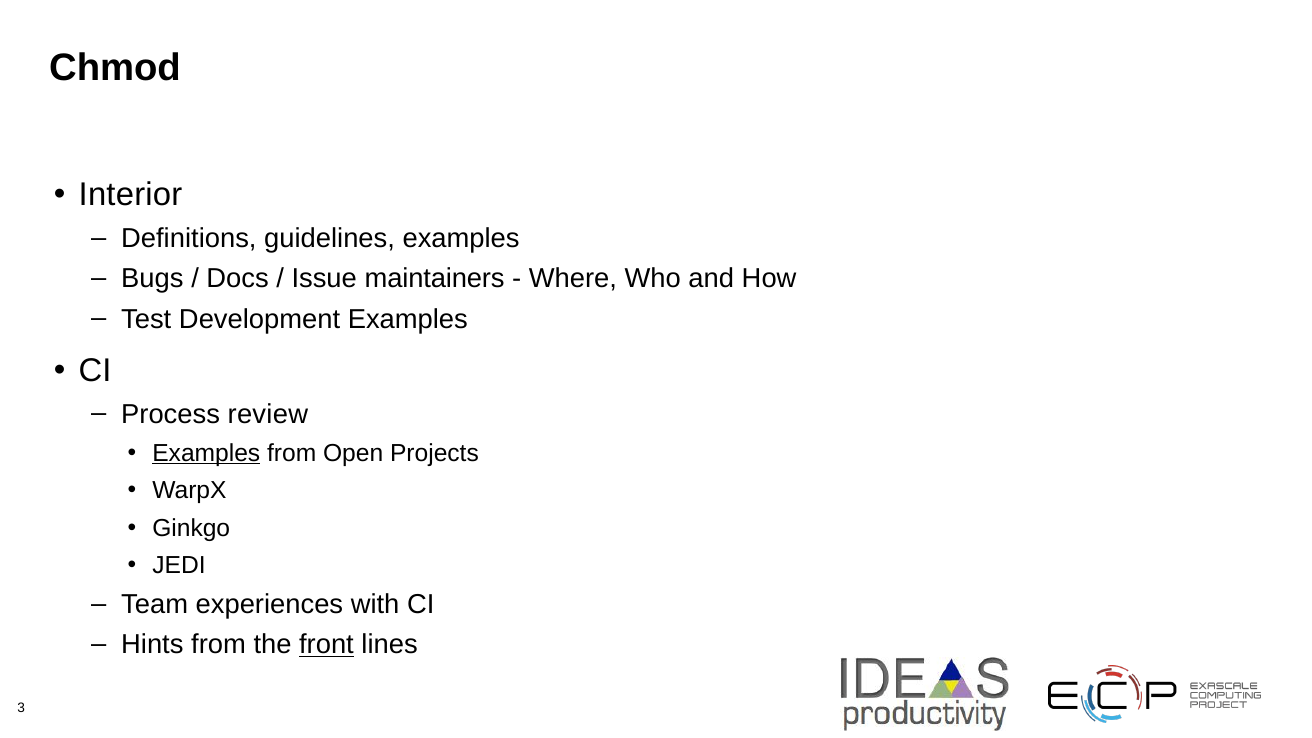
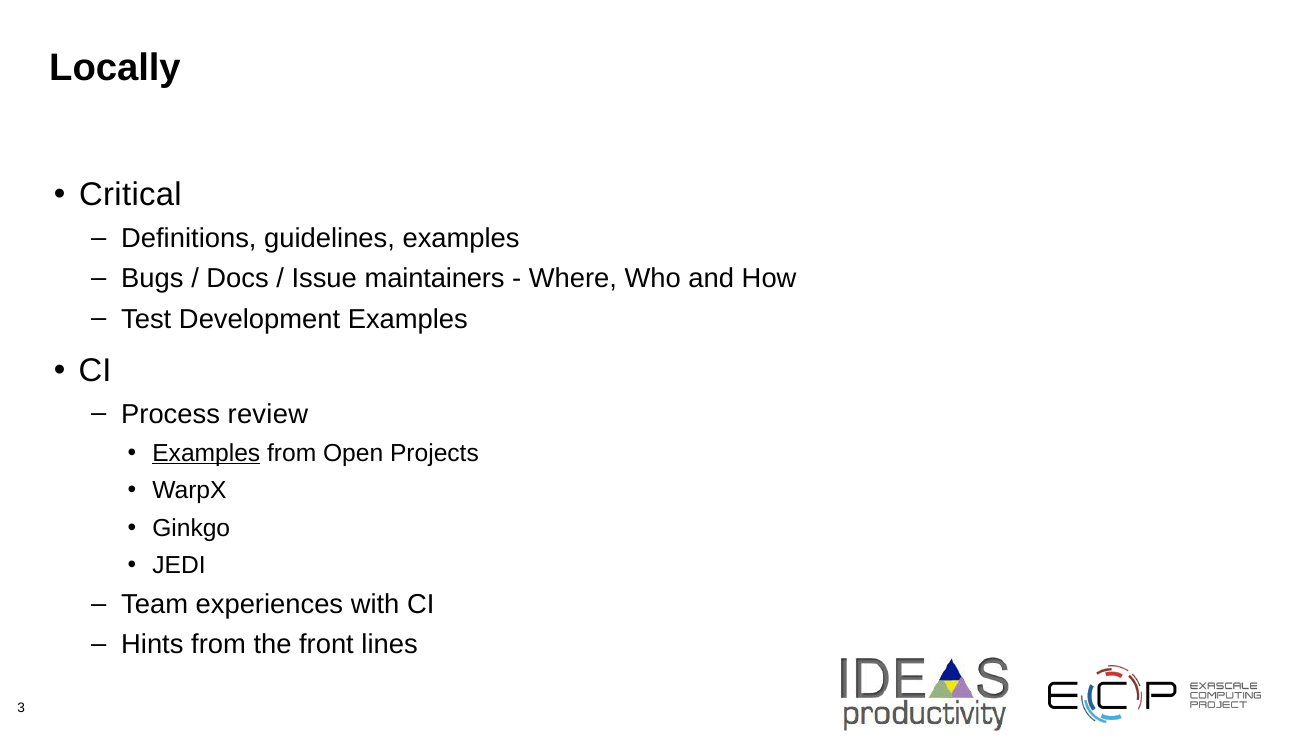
Chmod: Chmod -> Locally (115, 68)
Interior: Interior -> Critical (130, 195)
front underline: present -> none (326, 645)
